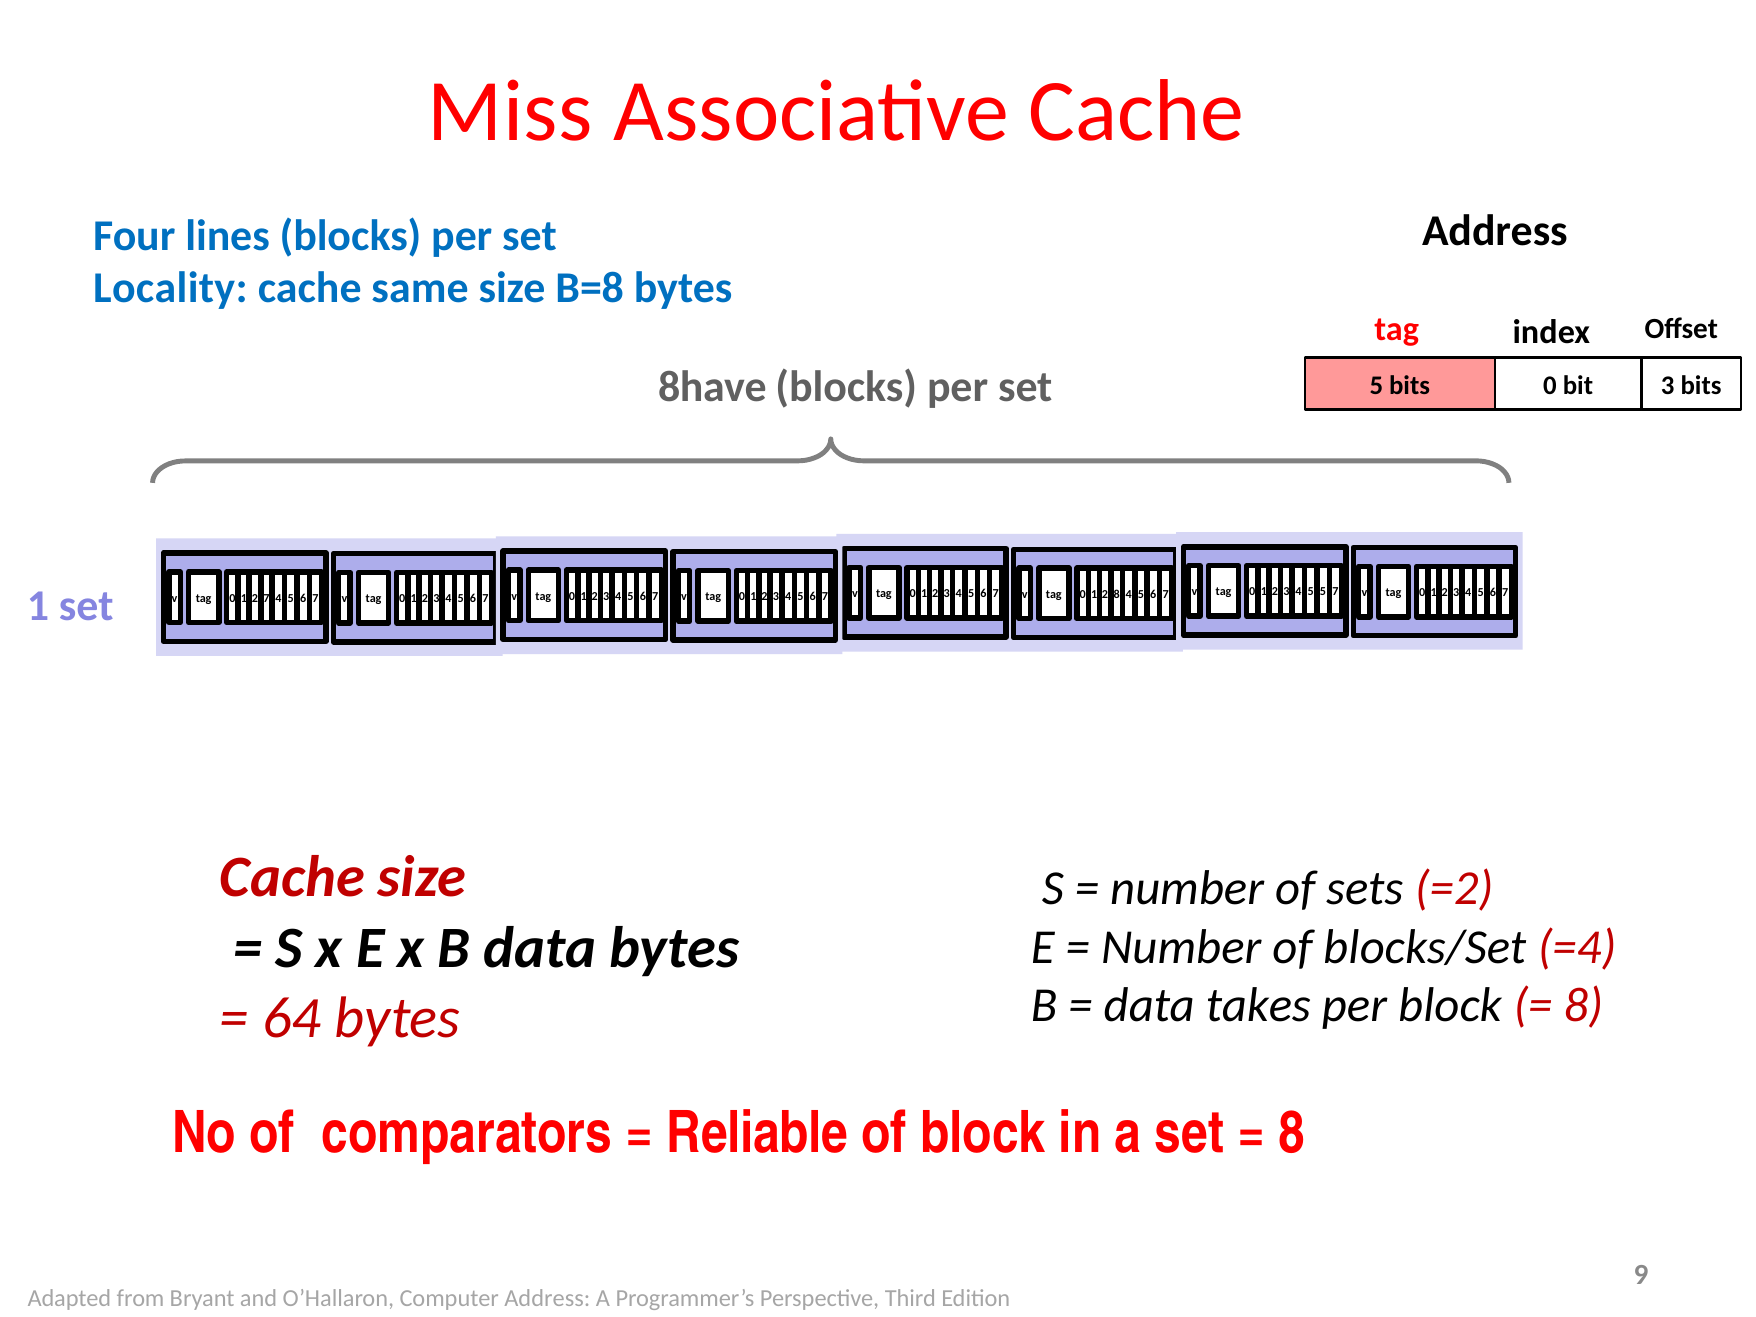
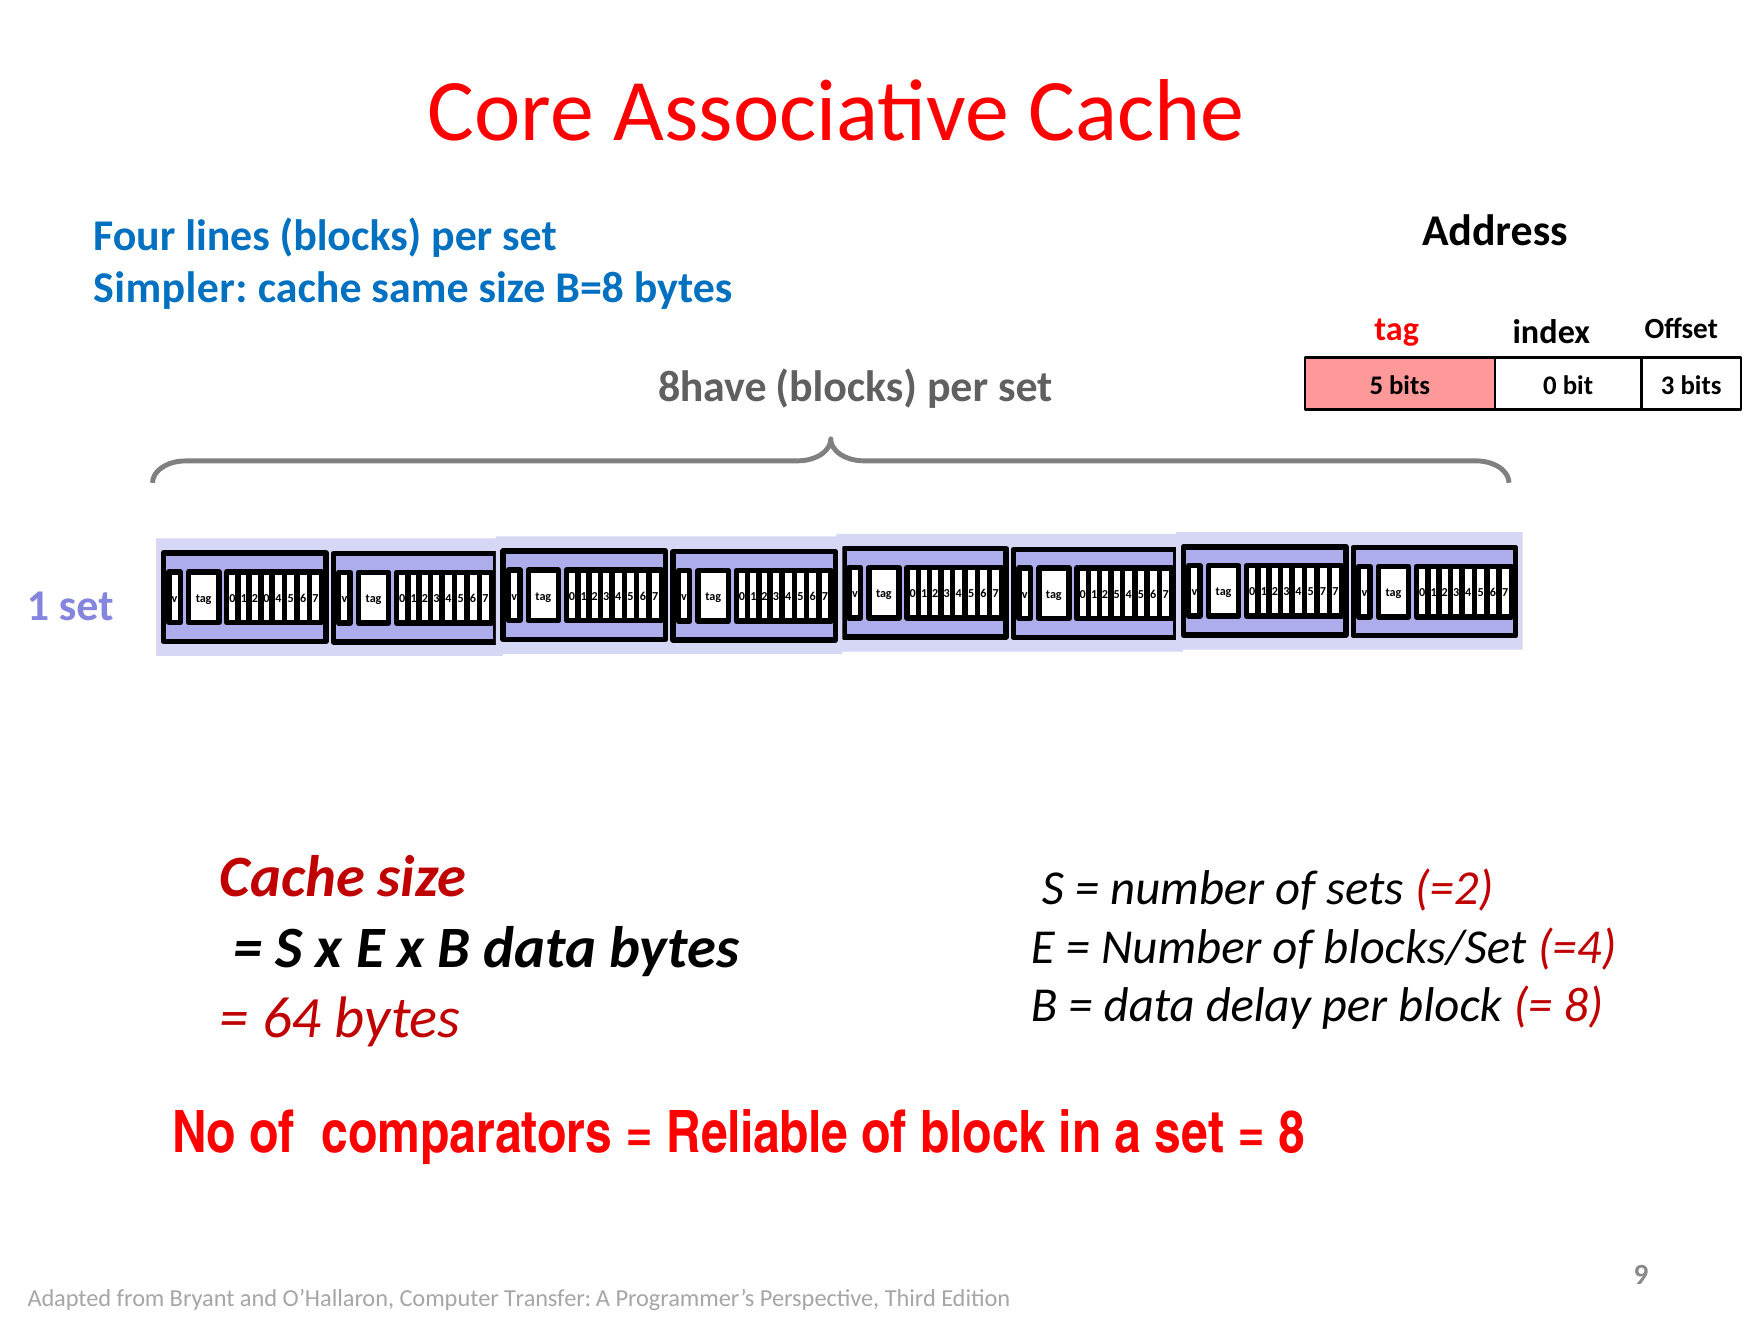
Miss: Miss -> Core (511, 112)
Locality: Locality -> Simpler (170, 288)
3 5: 5 -> 7 (1323, 592)
v 8: 8 -> 5 (1117, 594)
v 7: 7 -> 0 (266, 598)
takes: takes -> delay (1258, 1006)
Computer Address: Address -> Transfer (548, 1298)
